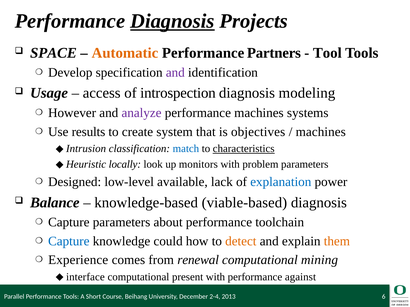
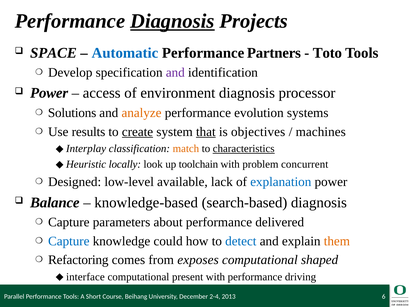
Automatic colour: orange -> blue (125, 53)
Tool: Tool -> Toto (327, 53)
Usage: Usage -> Power (49, 93)
introspection: introspection -> environment (178, 93)
modeling: modeling -> processor (307, 93)
However: However -> Solutions (72, 113)
analyze colour: purple -> orange (142, 113)
performance machines: machines -> evolution (259, 113)
create underline: none -> present (138, 132)
that underline: none -> present (206, 132)
Intrusion: Intrusion -> Interplay (86, 149)
match colour: blue -> orange (186, 149)
monitors: monitors -> toolchain (198, 165)
problem parameters: parameters -> concurrent (305, 165)
viable-based: viable-based -> search-based (244, 203)
toolchain: toolchain -> delivered (280, 223)
detect colour: orange -> blue (241, 242)
Experience: Experience -> Refactoring (78, 260)
renewal: renewal -> exposes (198, 260)
mining: mining -> shaped (320, 260)
against: against -> driving (301, 277)
